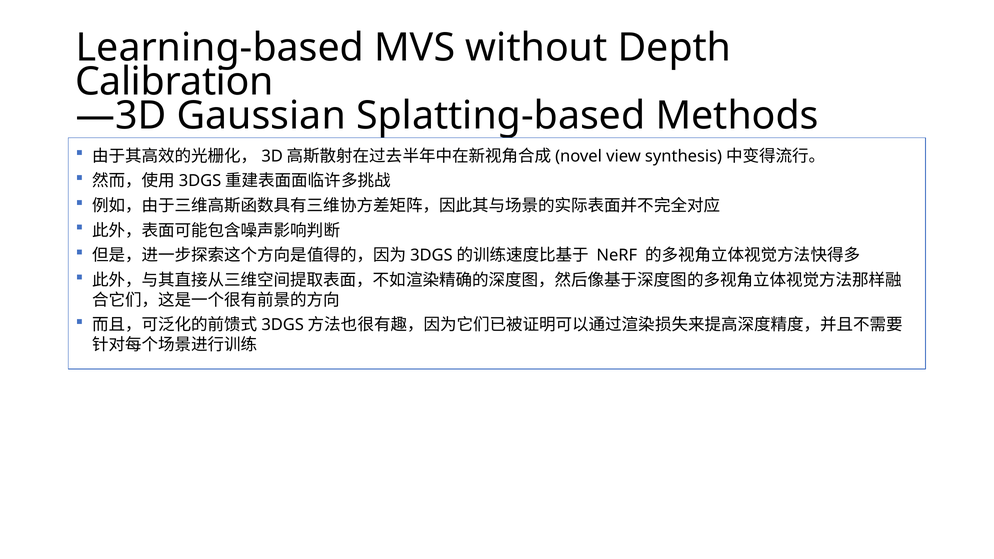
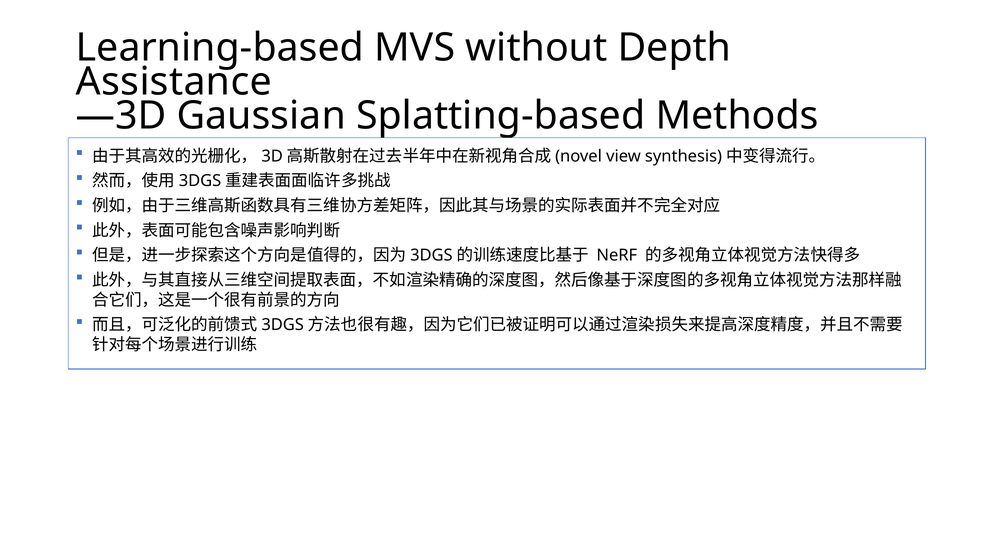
Calibration: Calibration -> Assistance (174, 82)
